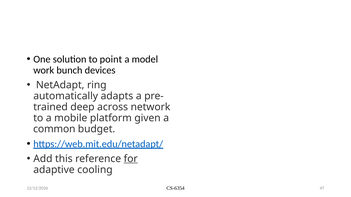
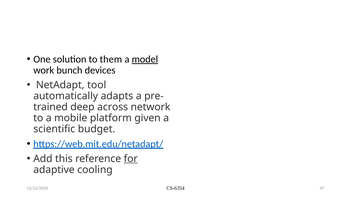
point: point -> them (111, 59)
model underline: none -> present (145, 59)
ring: ring -> tool (97, 85)
common: common -> scientific (54, 129)
